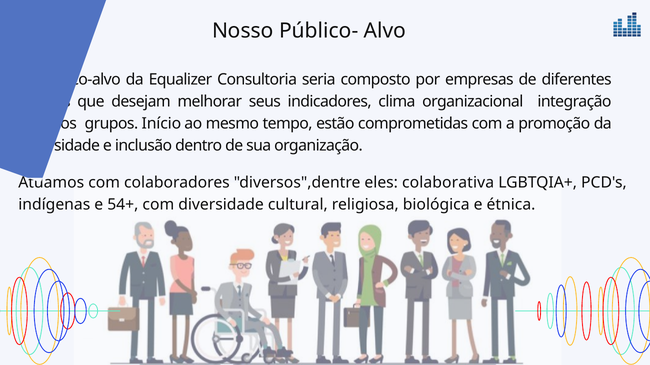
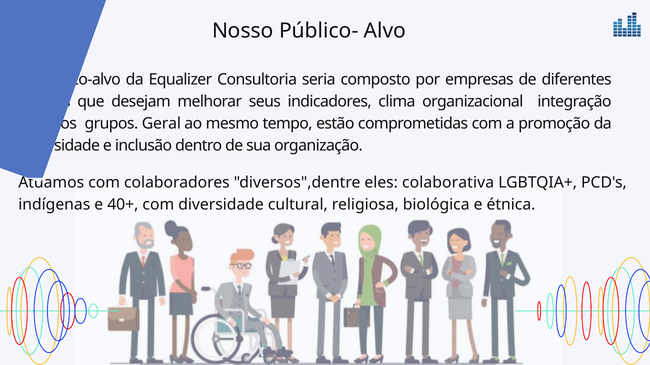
Início: Início -> Geral (161, 124)
54+: 54+ -> 40+ (123, 205)
